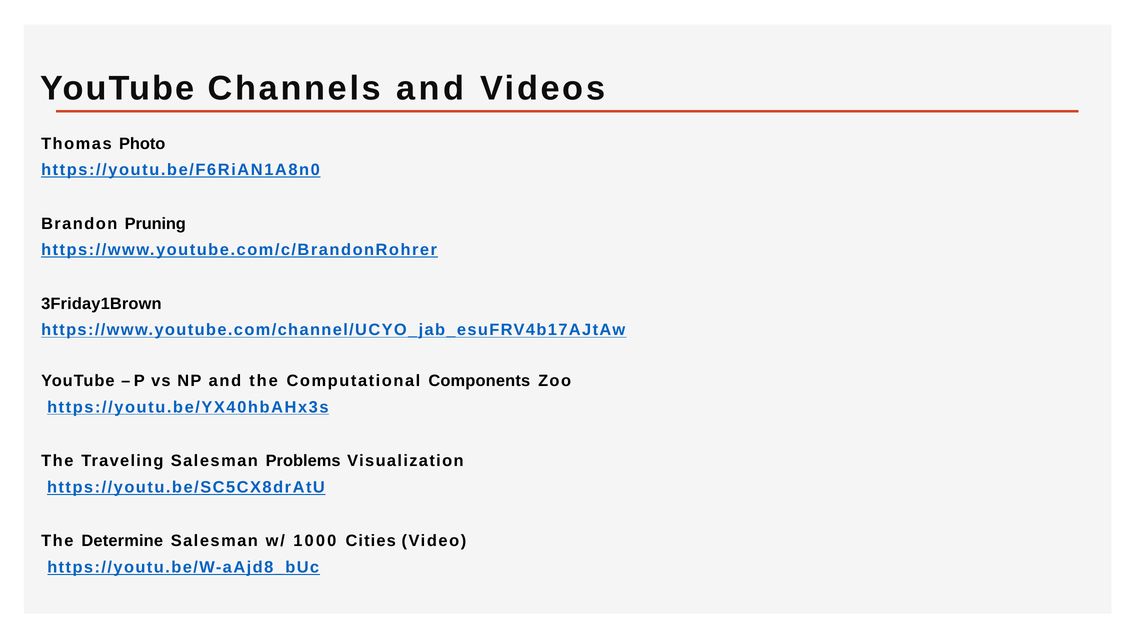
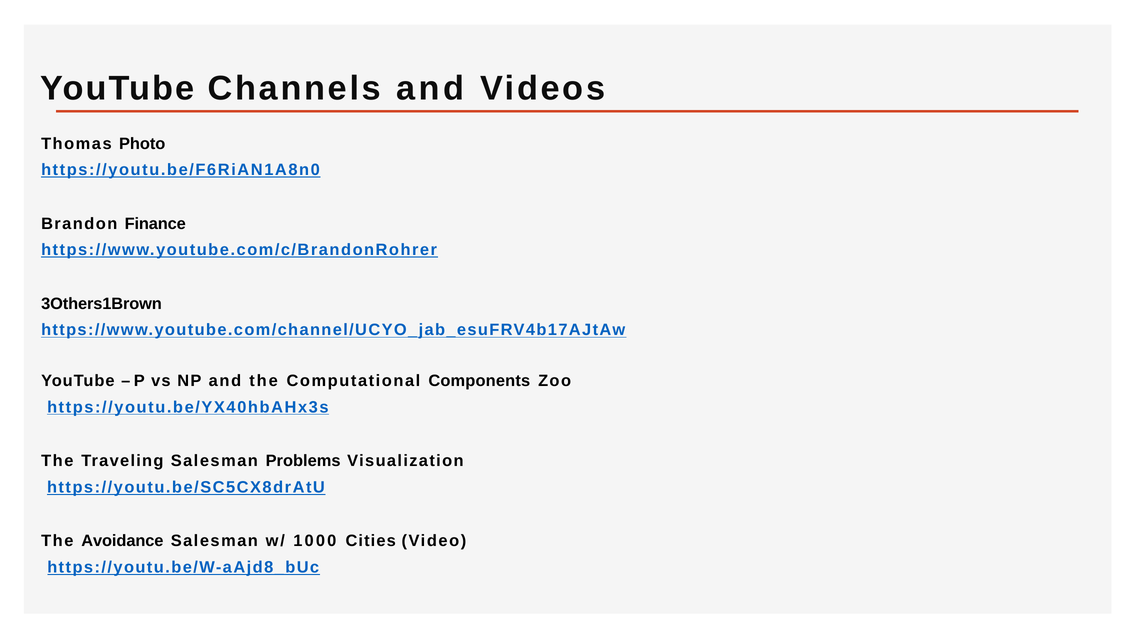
Pruning: Pruning -> Finance (155, 224)
3Friday1Brown: 3Friday1Brown -> 3Others1Brown (102, 304)
Determine: Determine -> Avoidance (122, 541)
